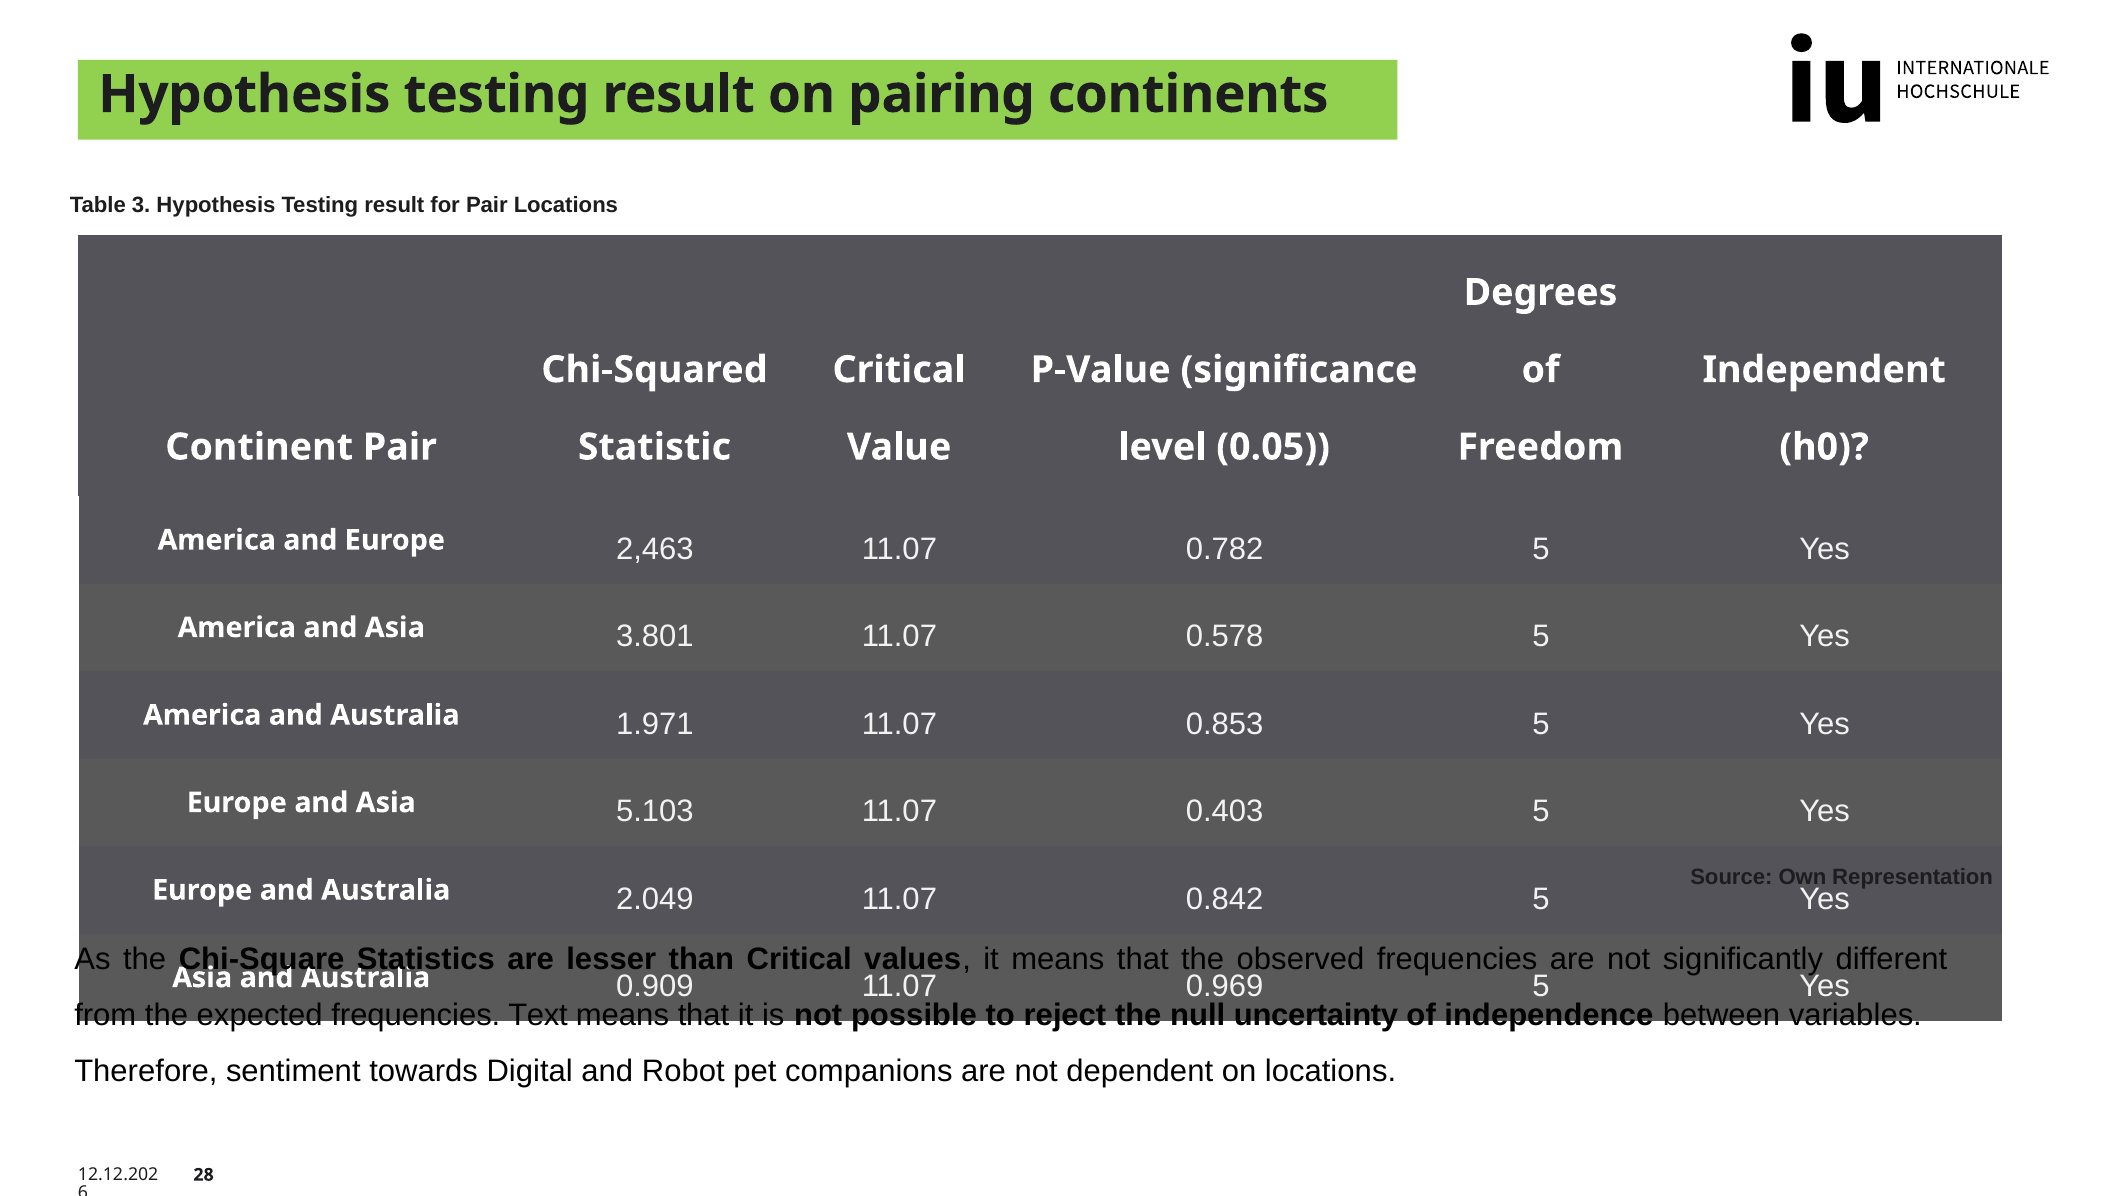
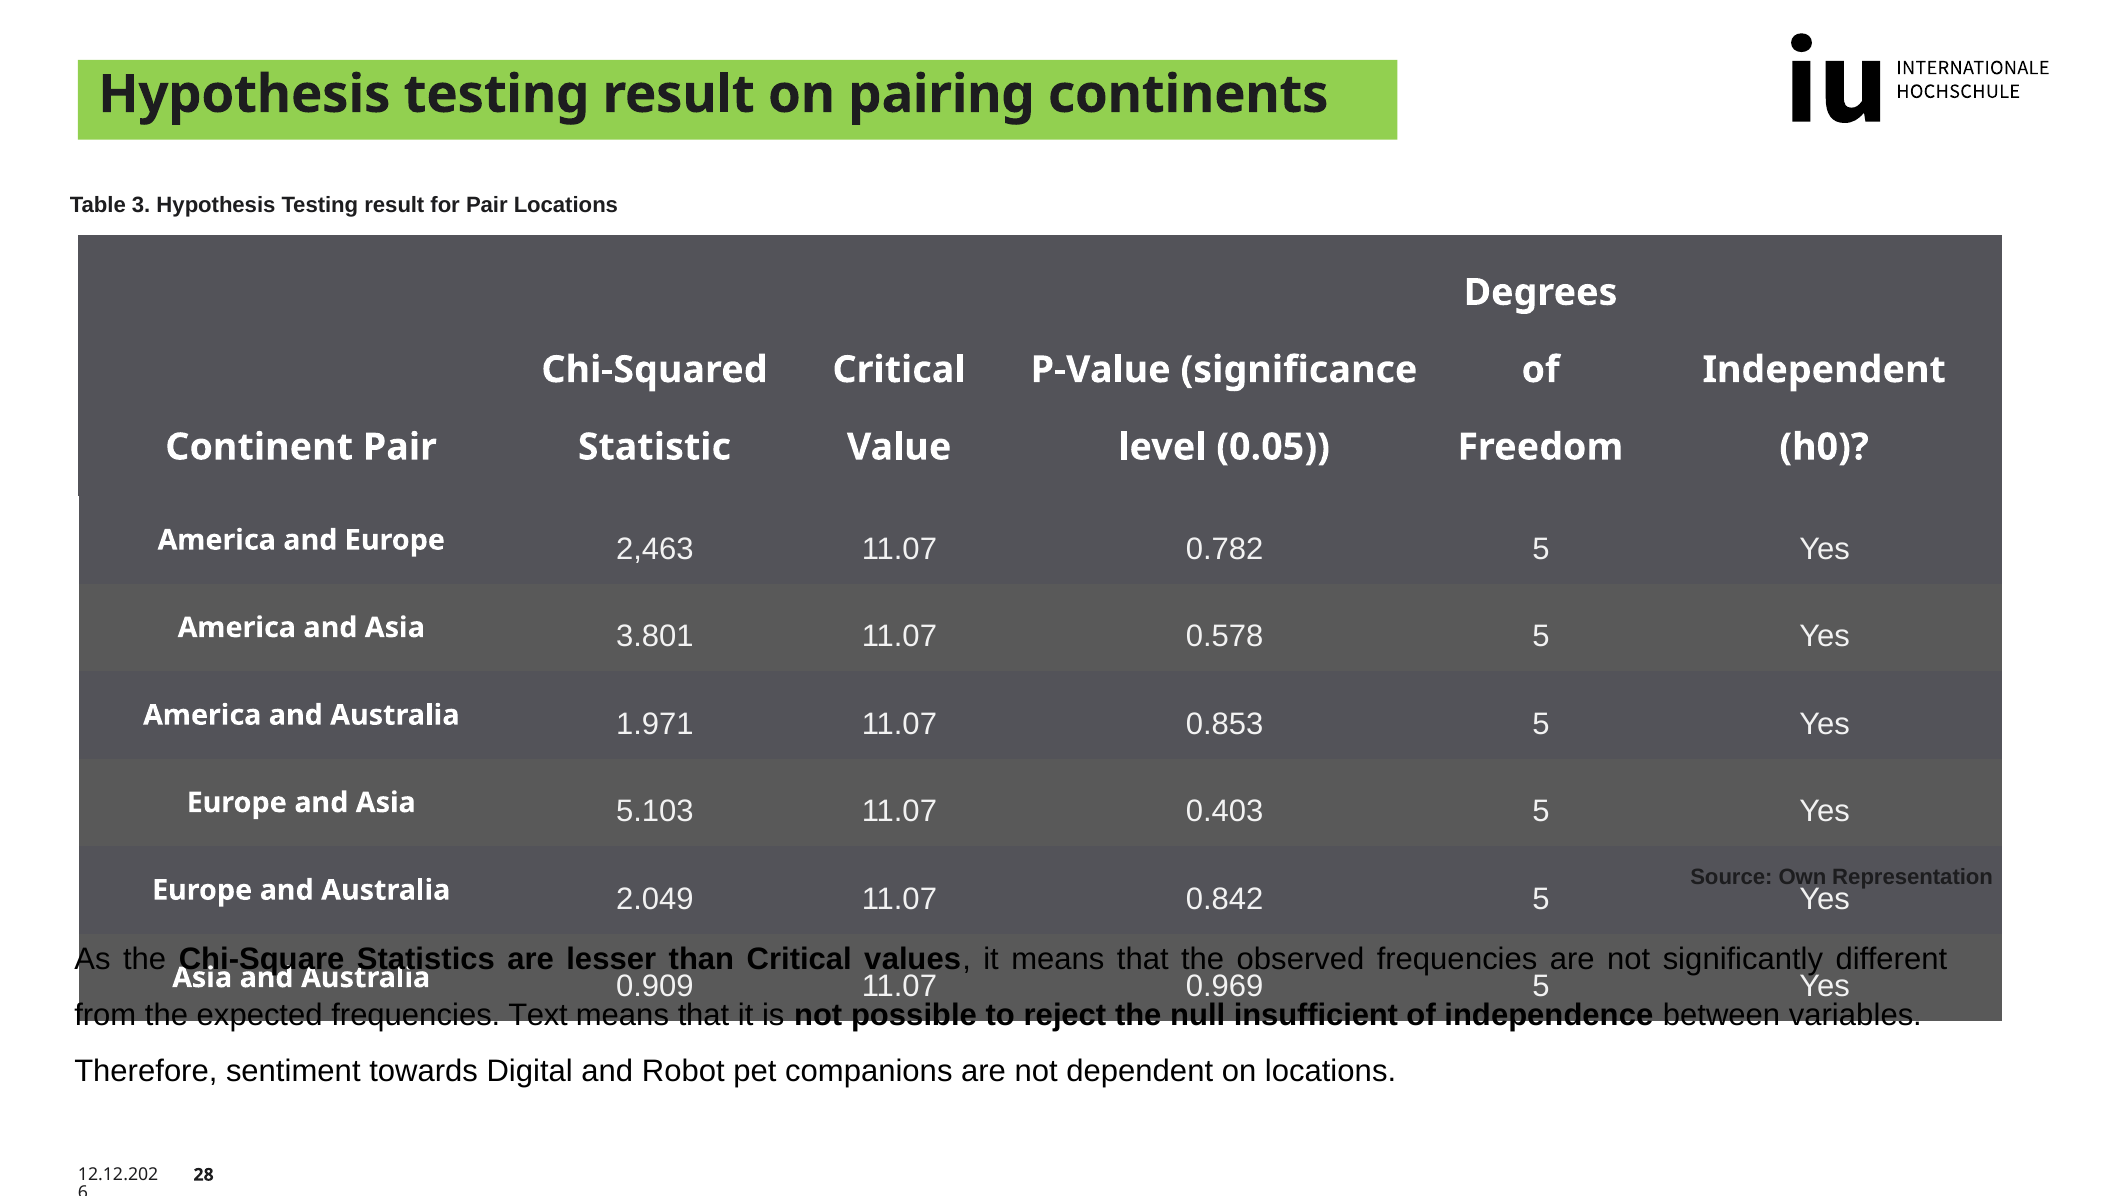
uncertainty: uncertainty -> insufficient (1316, 1015)
